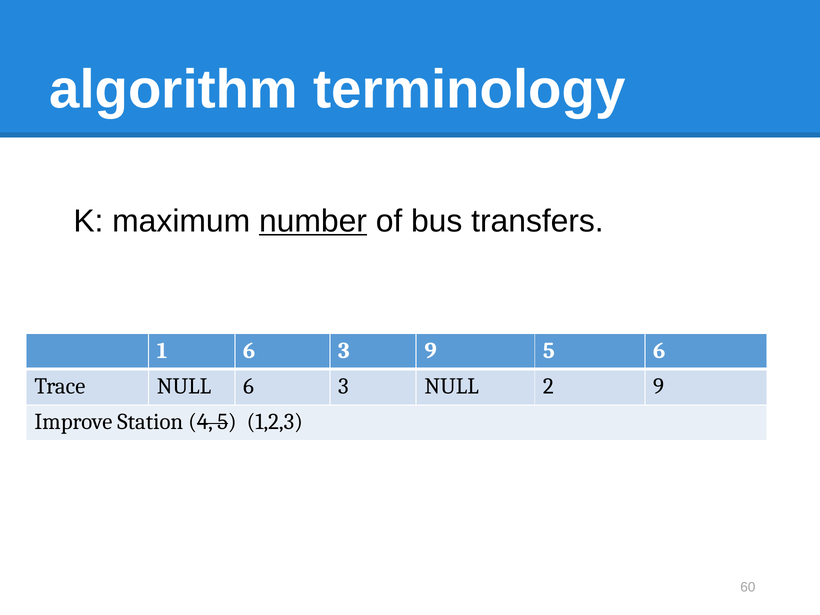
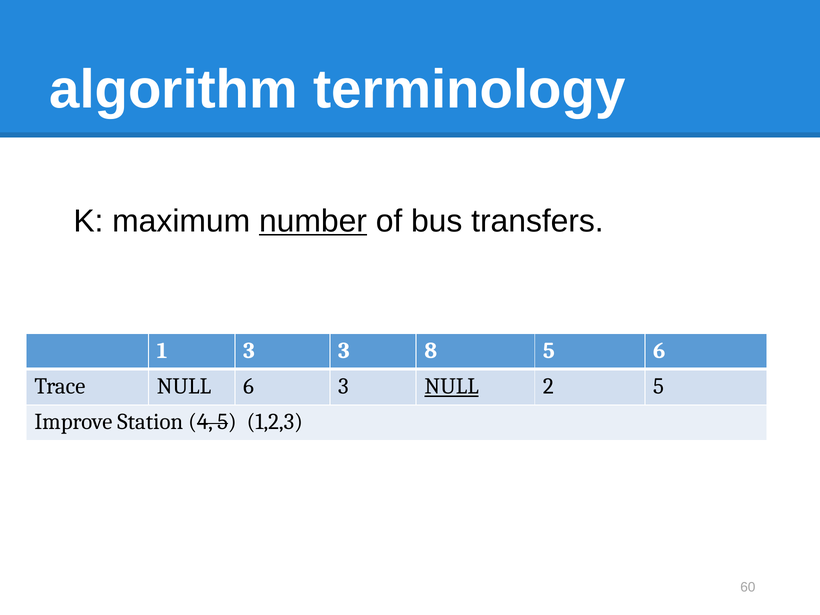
1 6: 6 -> 3 (249, 351)
3 9: 9 -> 8 (431, 351)
NULL underline: none -> present (452, 386)
2 9: 9 -> 5 (658, 386)
